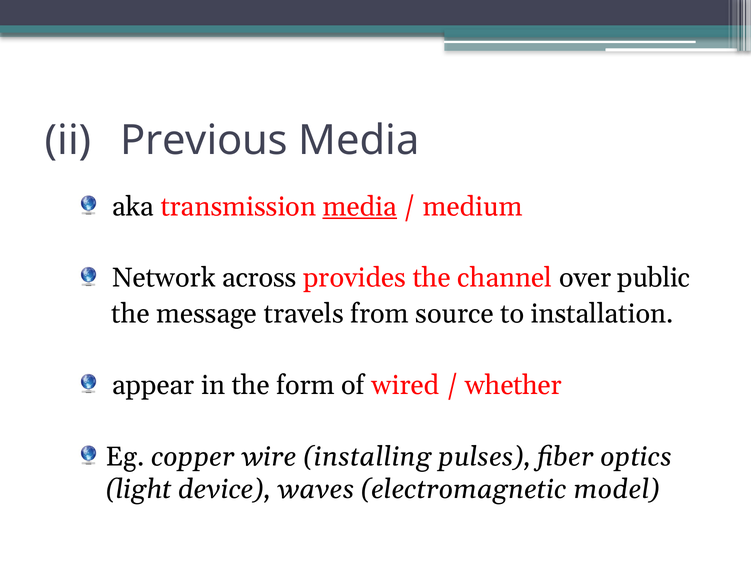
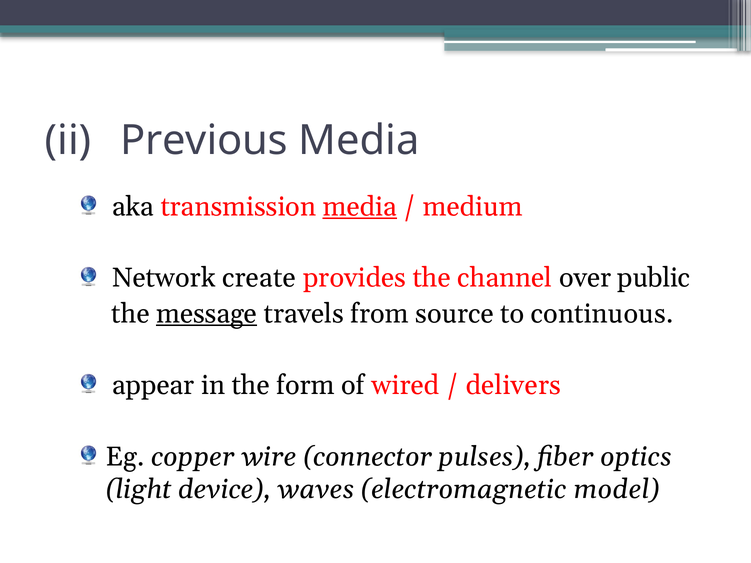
across: across -> create (259, 278)
message underline: none -> present (207, 314)
installation: installation -> continuous (602, 314)
whether: whether -> delivers (513, 385)
installing: installing -> connector (368, 457)
